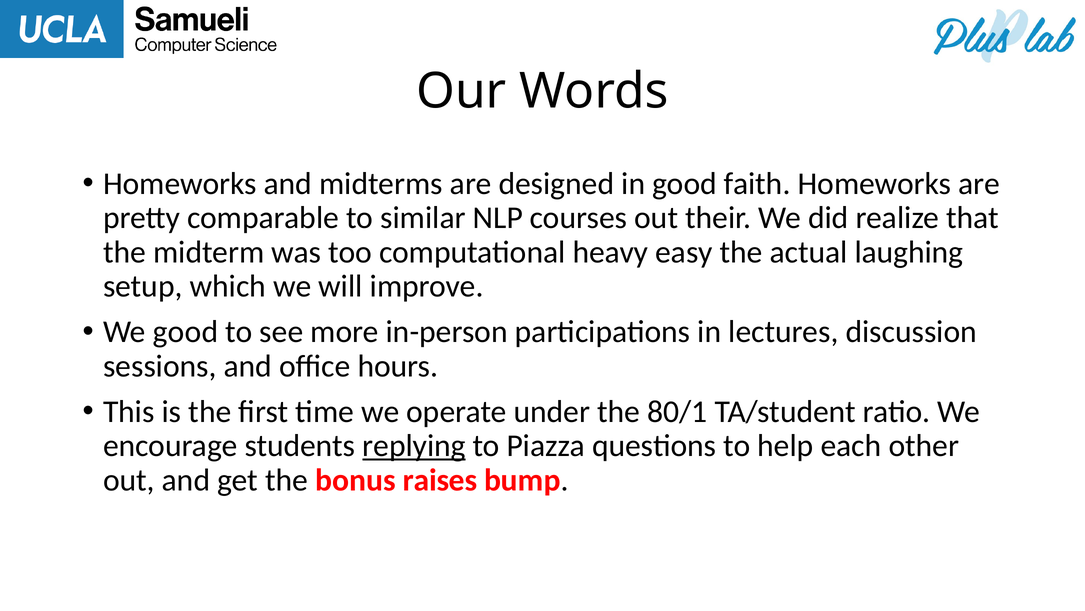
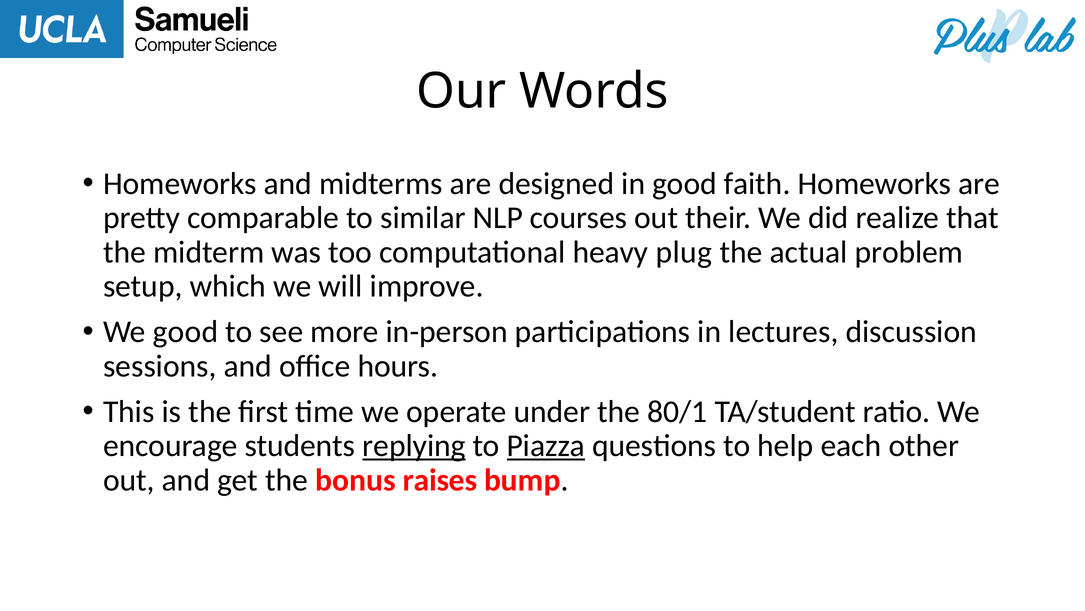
easy: easy -> plug (684, 252)
laughing: laughing -> problem (909, 252)
Piazza underline: none -> present (546, 445)
